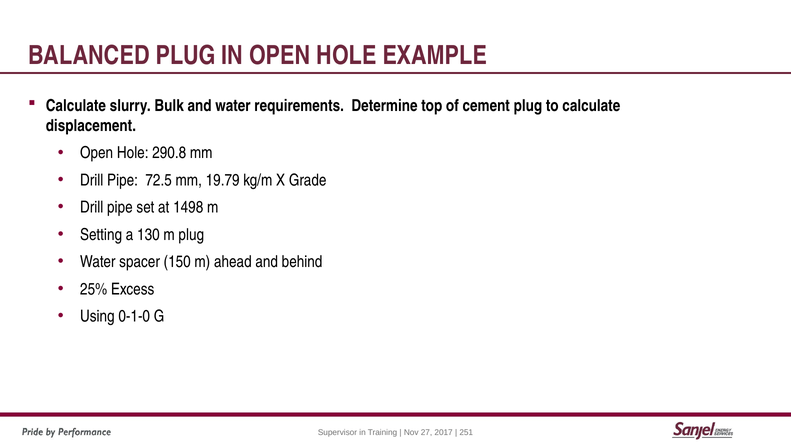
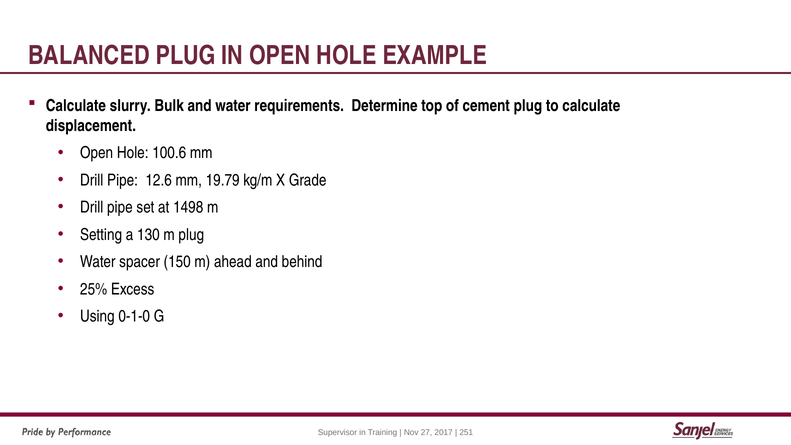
290.8: 290.8 -> 100.6 (169, 153)
72.5: 72.5 -> 12.6 (159, 180)
